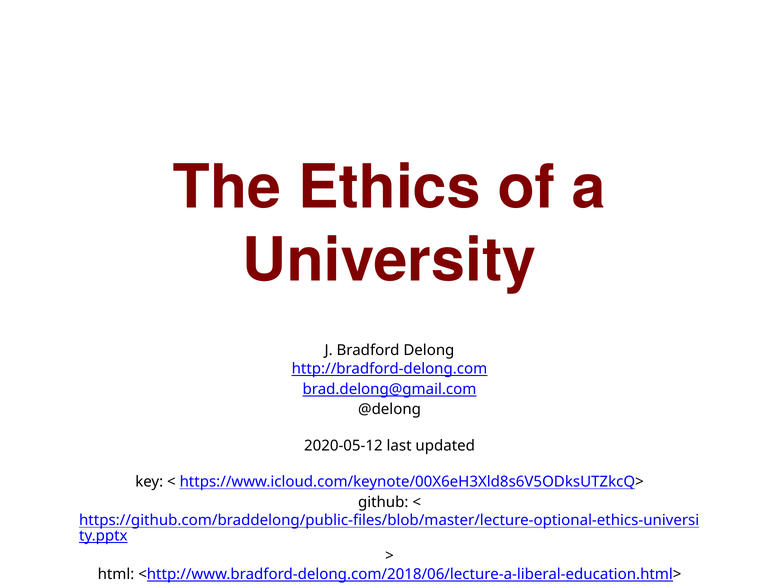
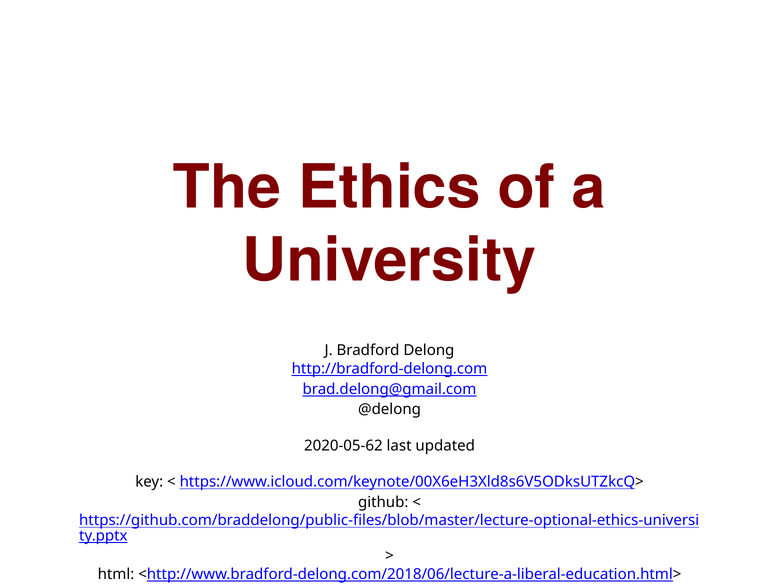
2020-05-12: 2020-05-12 -> 2020-05-62 (343, 446)
